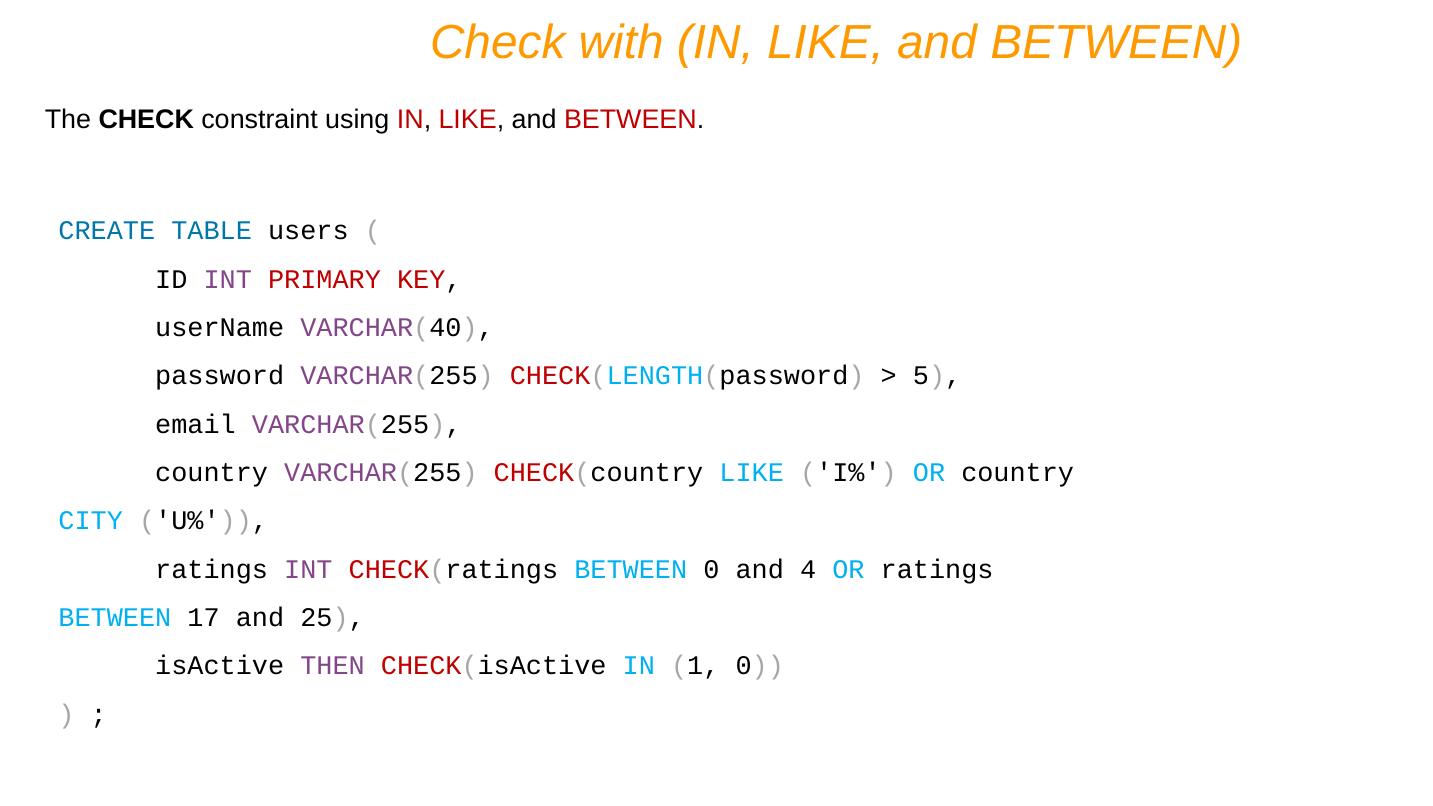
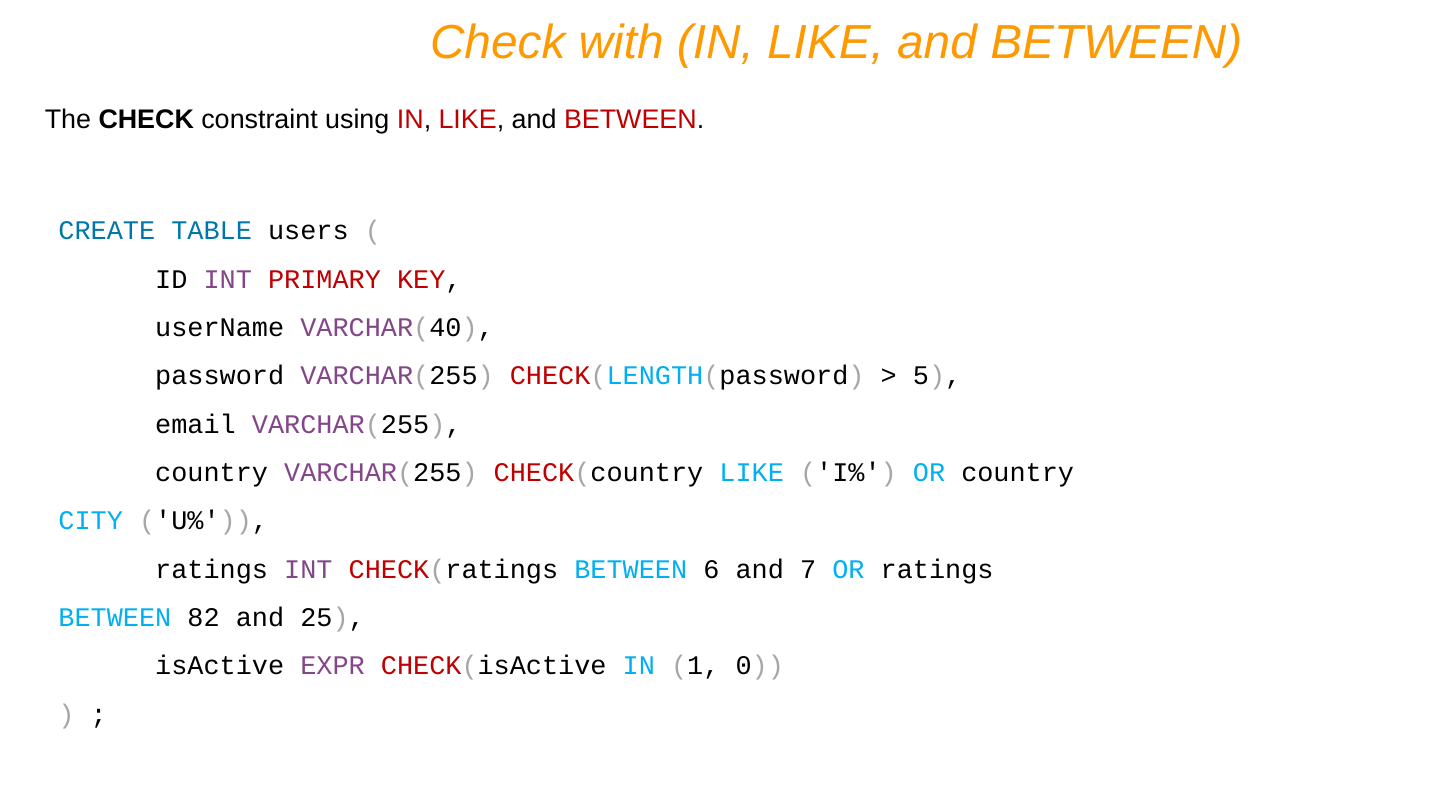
BETWEEN 0: 0 -> 6 (711, 569)
4: 4 -> 7 (808, 569)
17: 17 -> 82 (204, 618)
THEN: THEN -> EXPR (333, 666)
